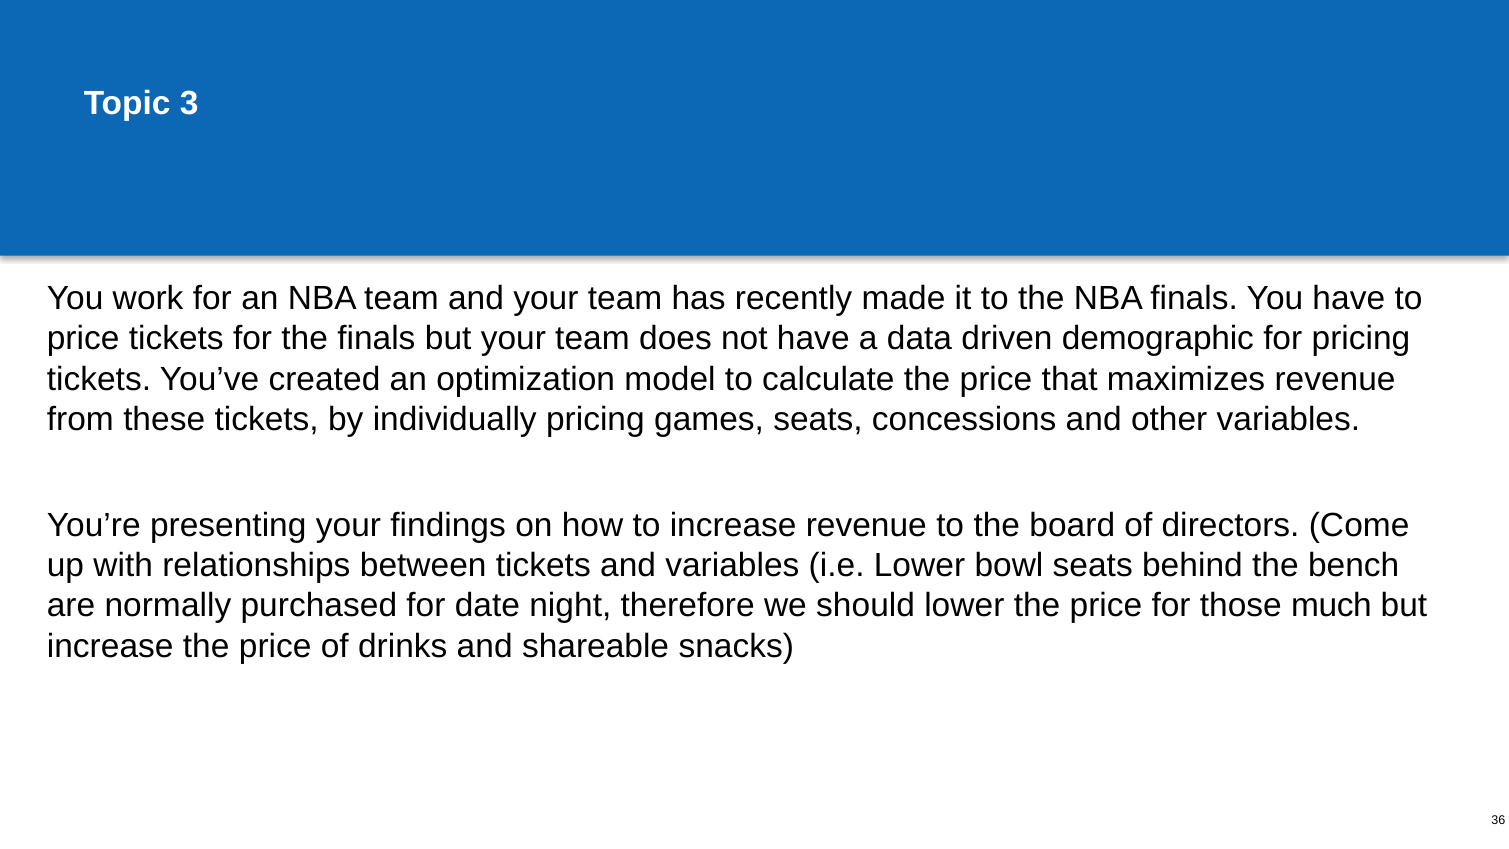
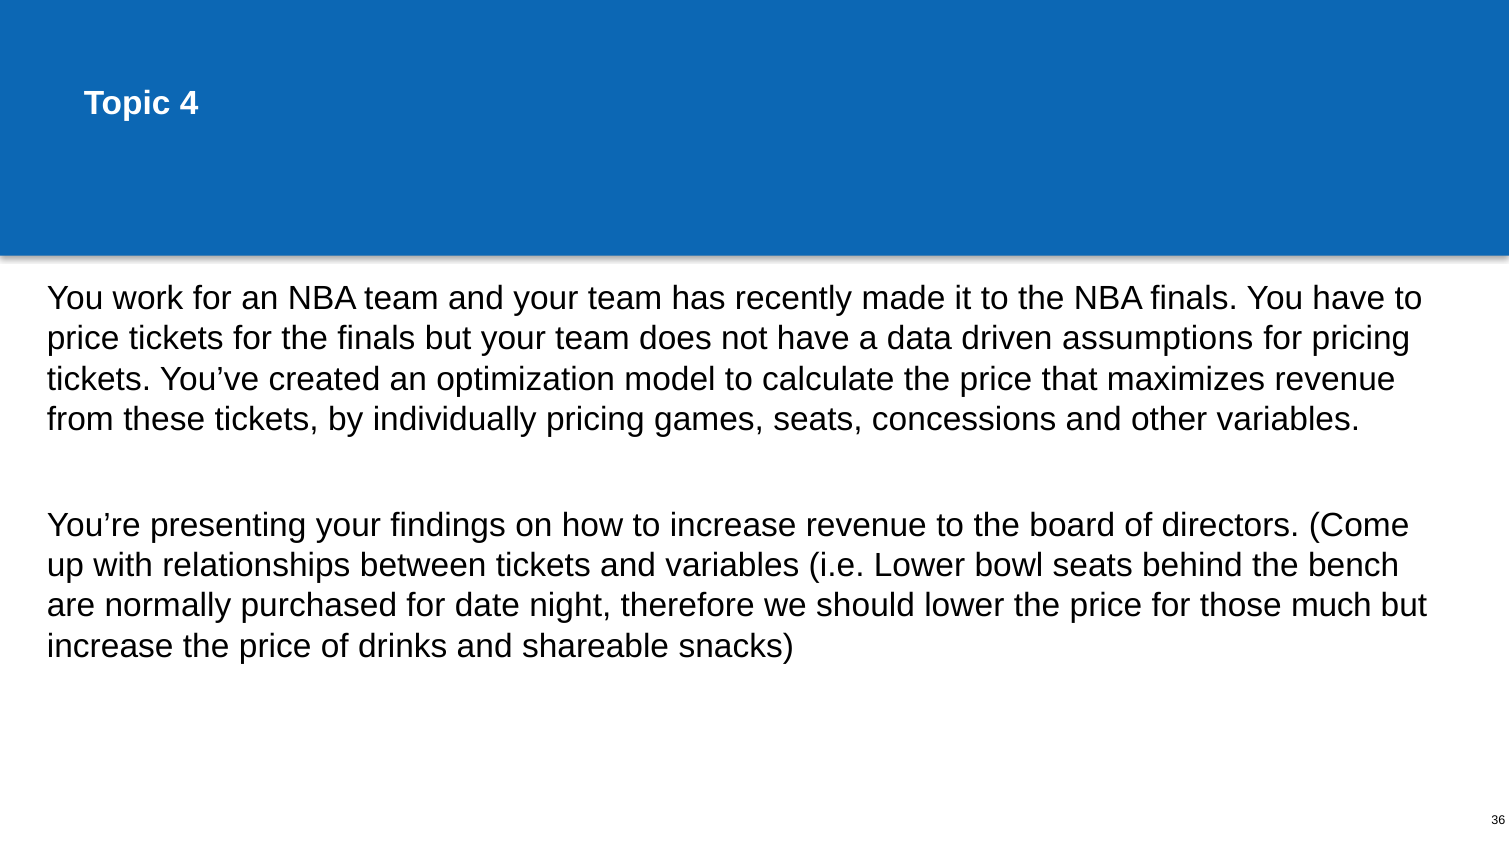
3: 3 -> 4 (189, 104)
demographic: demographic -> assumptions (1158, 339)
